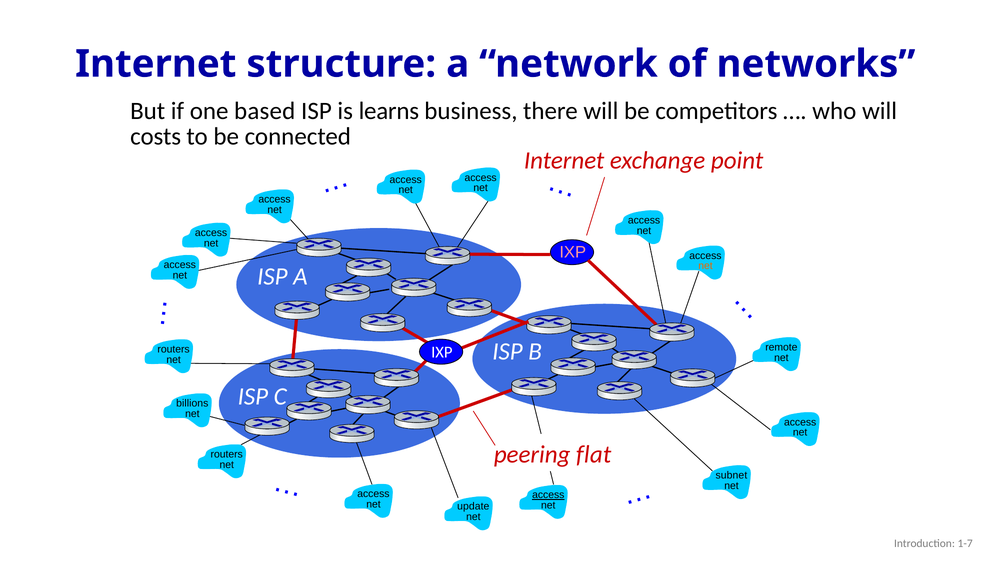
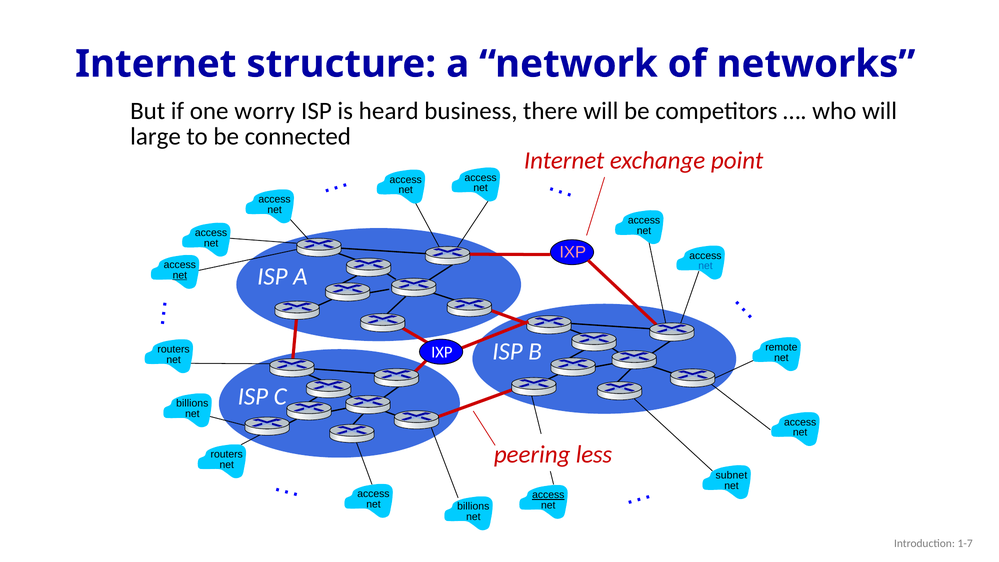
based: based -> worry (265, 111)
learns: learns -> heard (389, 111)
costs: costs -> large (155, 137)
net colour: orange -> blue (705, 266)
net underline: none -> present (180, 275)
flat: flat -> less (594, 454)
update: update -> billions (473, 506)
